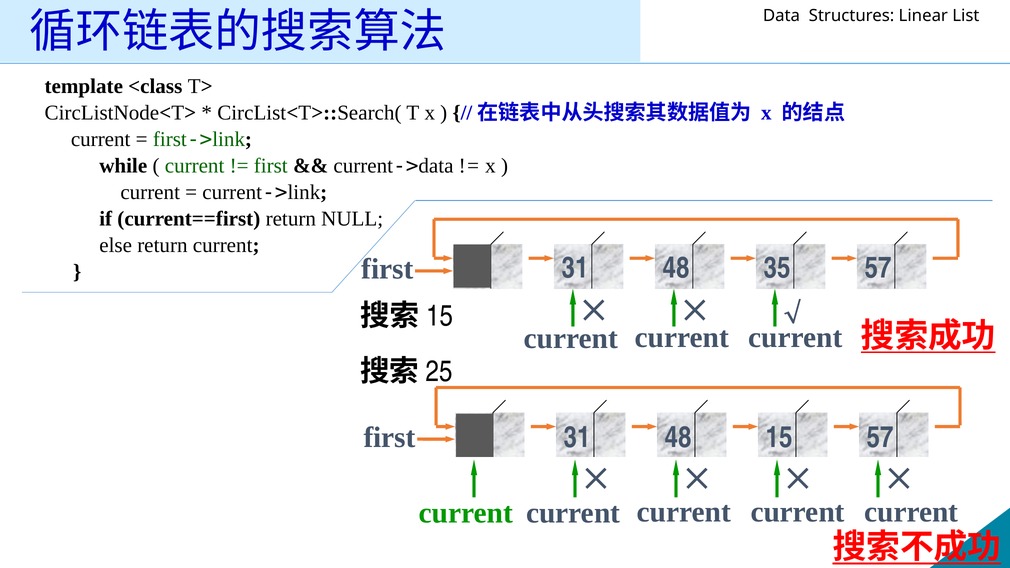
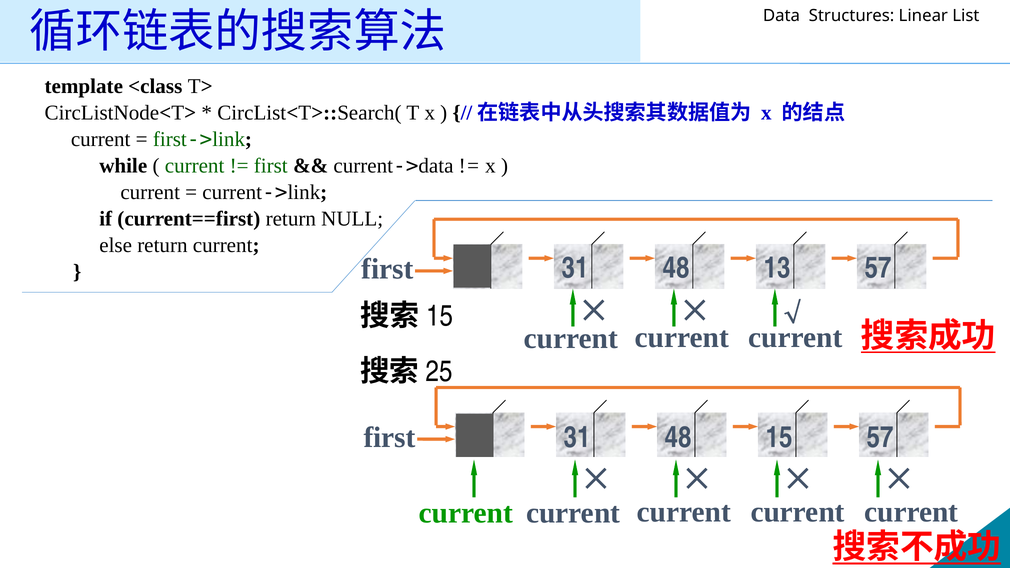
35: 35 -> 13 (777, 268)
